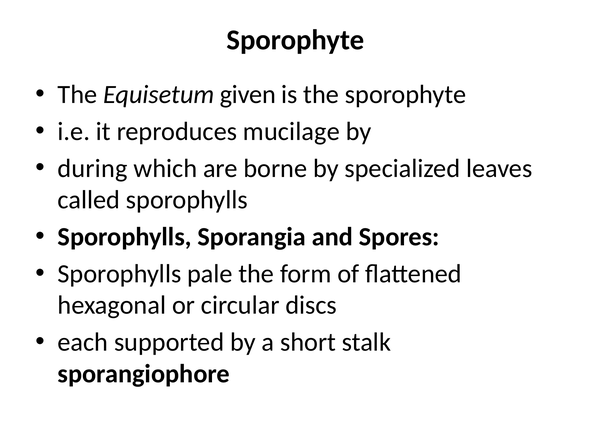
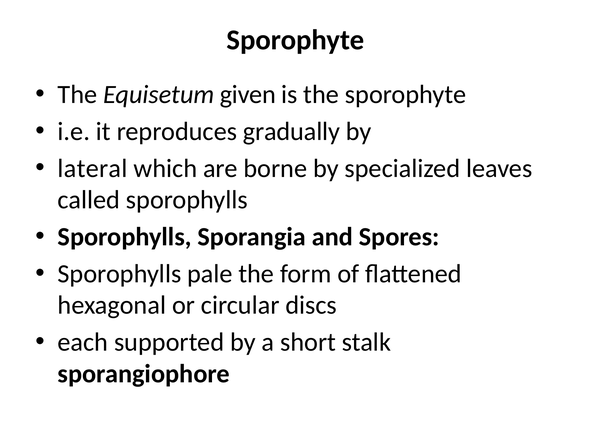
mucilage: mucilage -> gradually (292, 131)
during: during -> lateral (93, 168)
